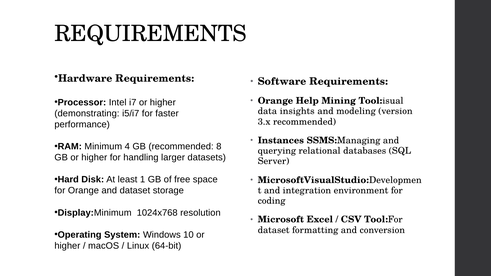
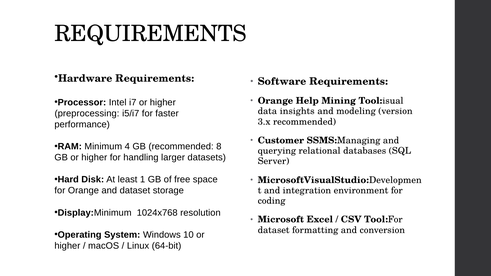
demonstrating: demonstrating -> preprocessing (87, 113)
Instances: Instances -> Customer (281, 140)
